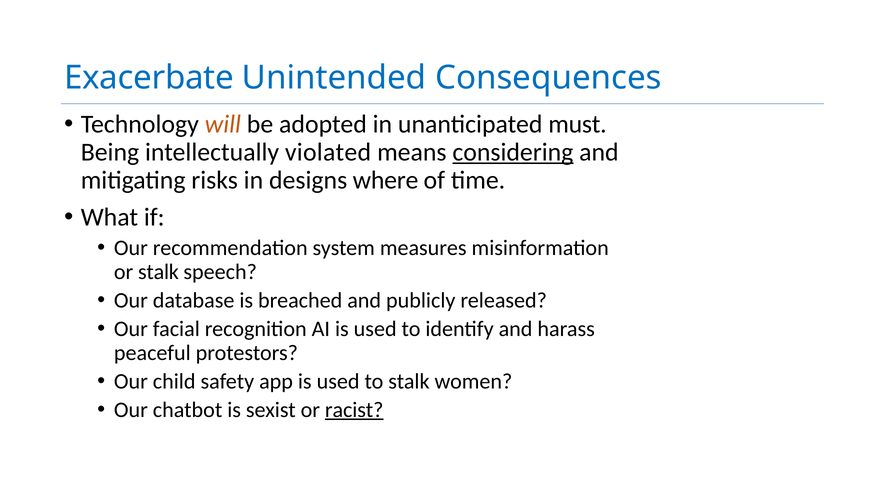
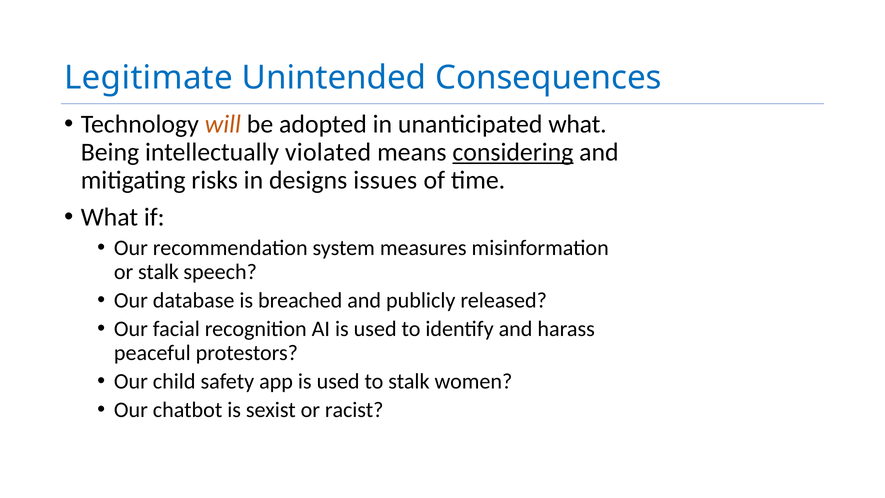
Exacerbate: Exacerbate -> Legitimate (149, 78)
unanticipated must: must -> what (577, 124)
where: where -> issues (385, 180)
racist underline: present -> none (354, 410)
